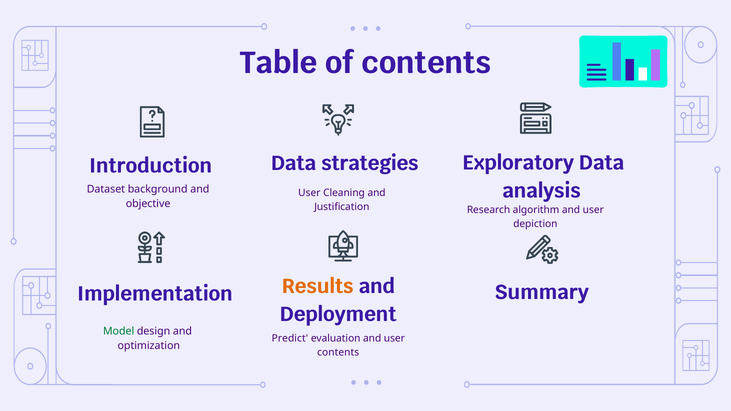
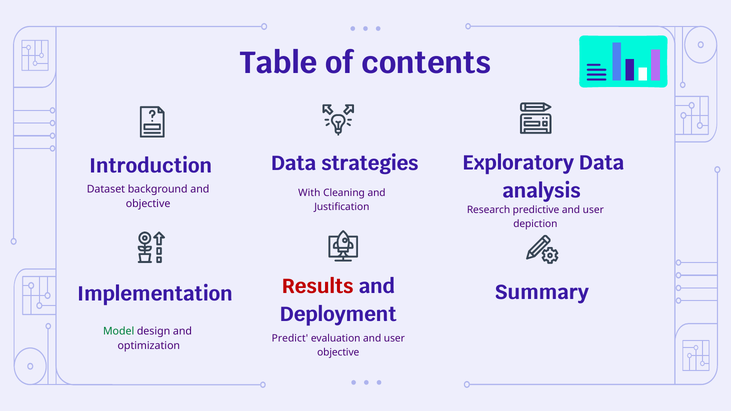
User: User -> With (309, 193)
algorithm: algorithm -> predictive (536, 210)
Results colour: orange -> red (318, 287)
contents: contents -> objective (338, 353)
